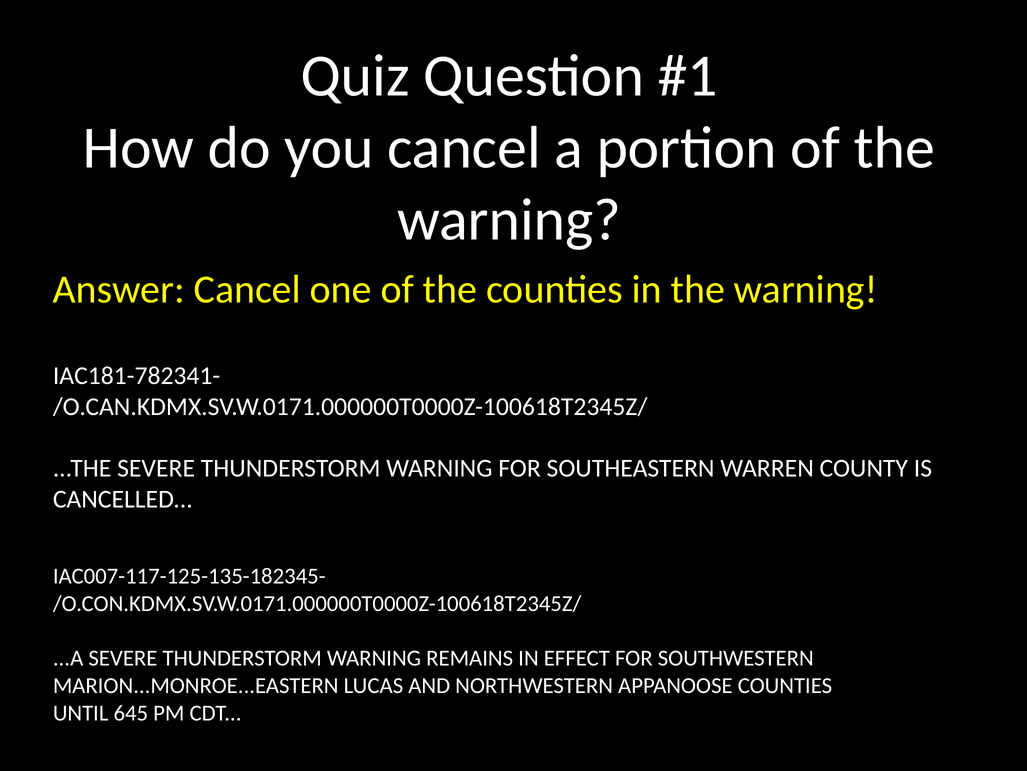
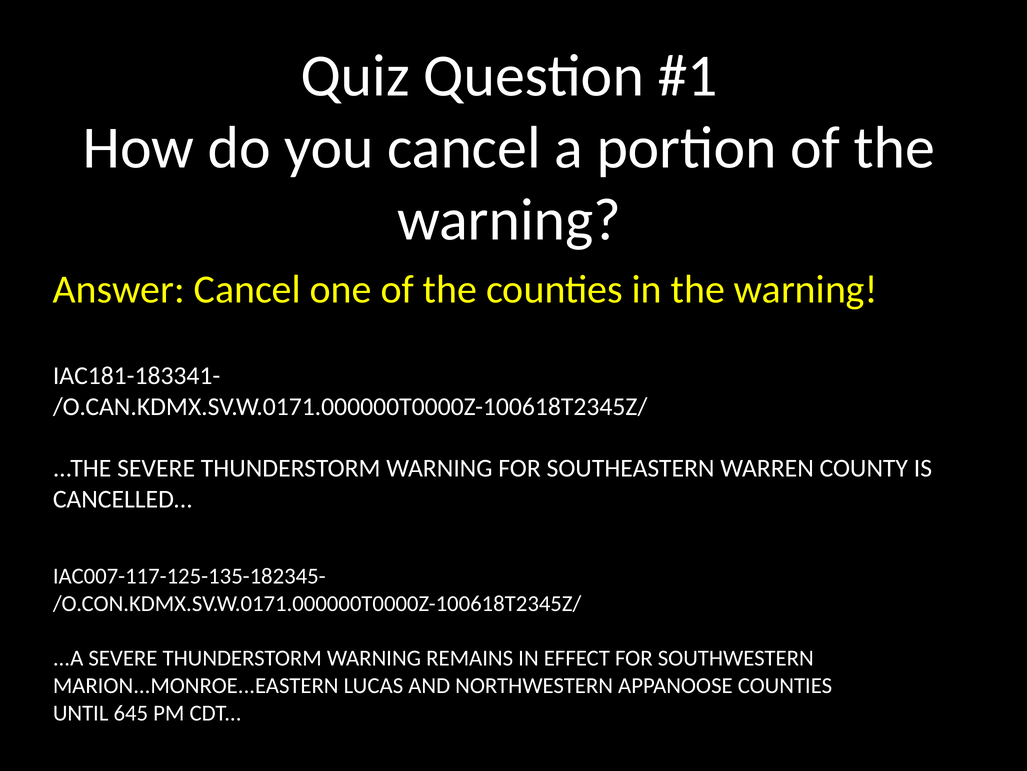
IAC181-782341-: IAC181-782341- -> IAC181-183341- (137, 376)
